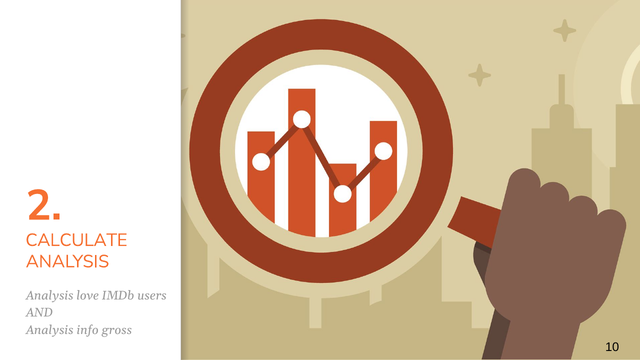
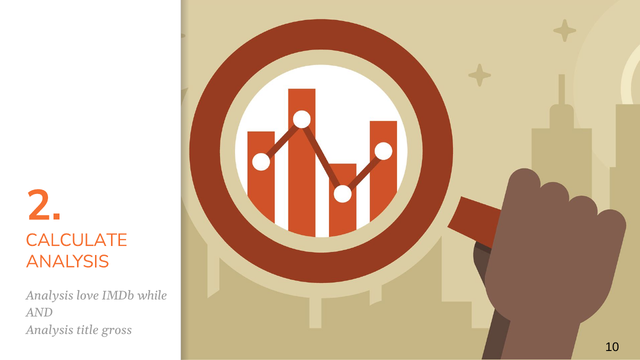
users: users -> while (152, 296)
info: info -> title (88, 330)
